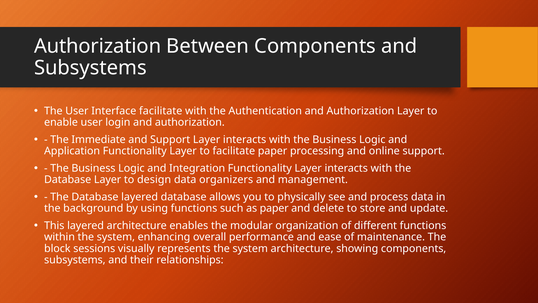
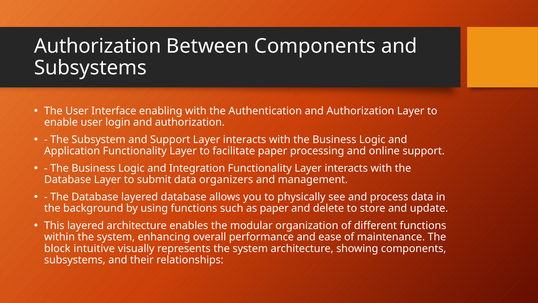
Interface facilitate: facilitate -> enabling (161, 111)
Immediate: Immediate -> Subsystem (99, 139)
design: design -> submit (154, 180)
sessions: sessions -> intuitive (94, 248)
